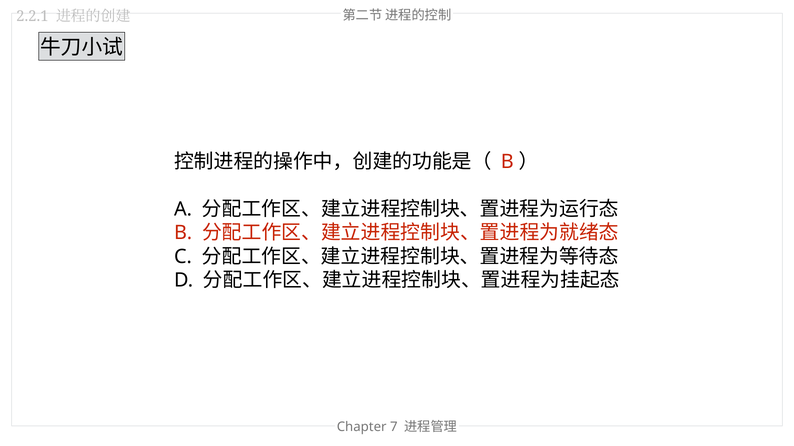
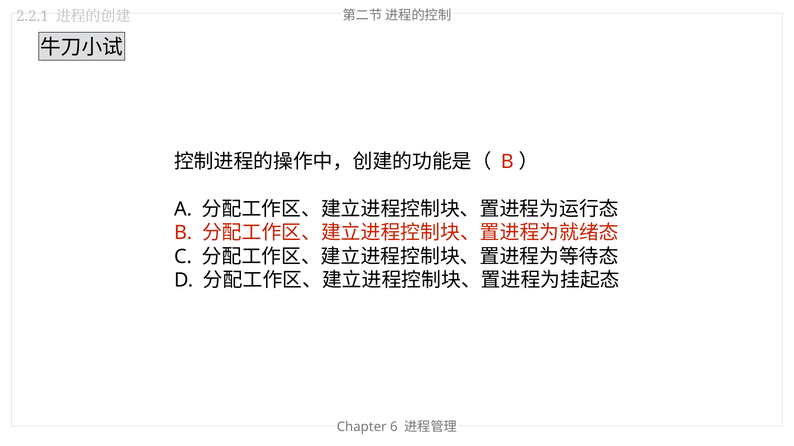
7: 7 -> 6 (394, 428)
